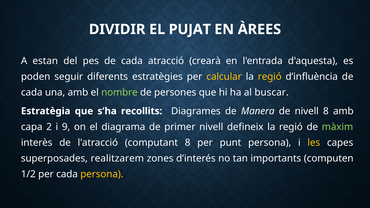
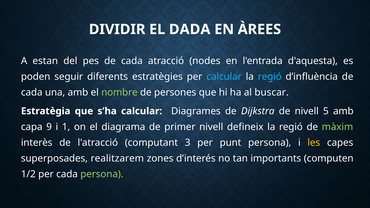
PUJAT: PUJAT -> DADA (190, 29)
crearà: crearà -> nodes (205, 61)
calcular colour: yellow -> light blue (224, 77)
regió colour: yellow -> light blue (270, 77)
s’ha recollits: recollits -> calcular (142, 111)
Manera: Manera -> Dijkstra (258, 111)
nivell 8: 8 -> 5 (326, 111)
2: 2 -> 9 (49, 127)
9: 9 -> 1 (66, 127)
computant 8: 8 -> 3 (188, 143)
persona colour: yellow -> light green (102, 174)
